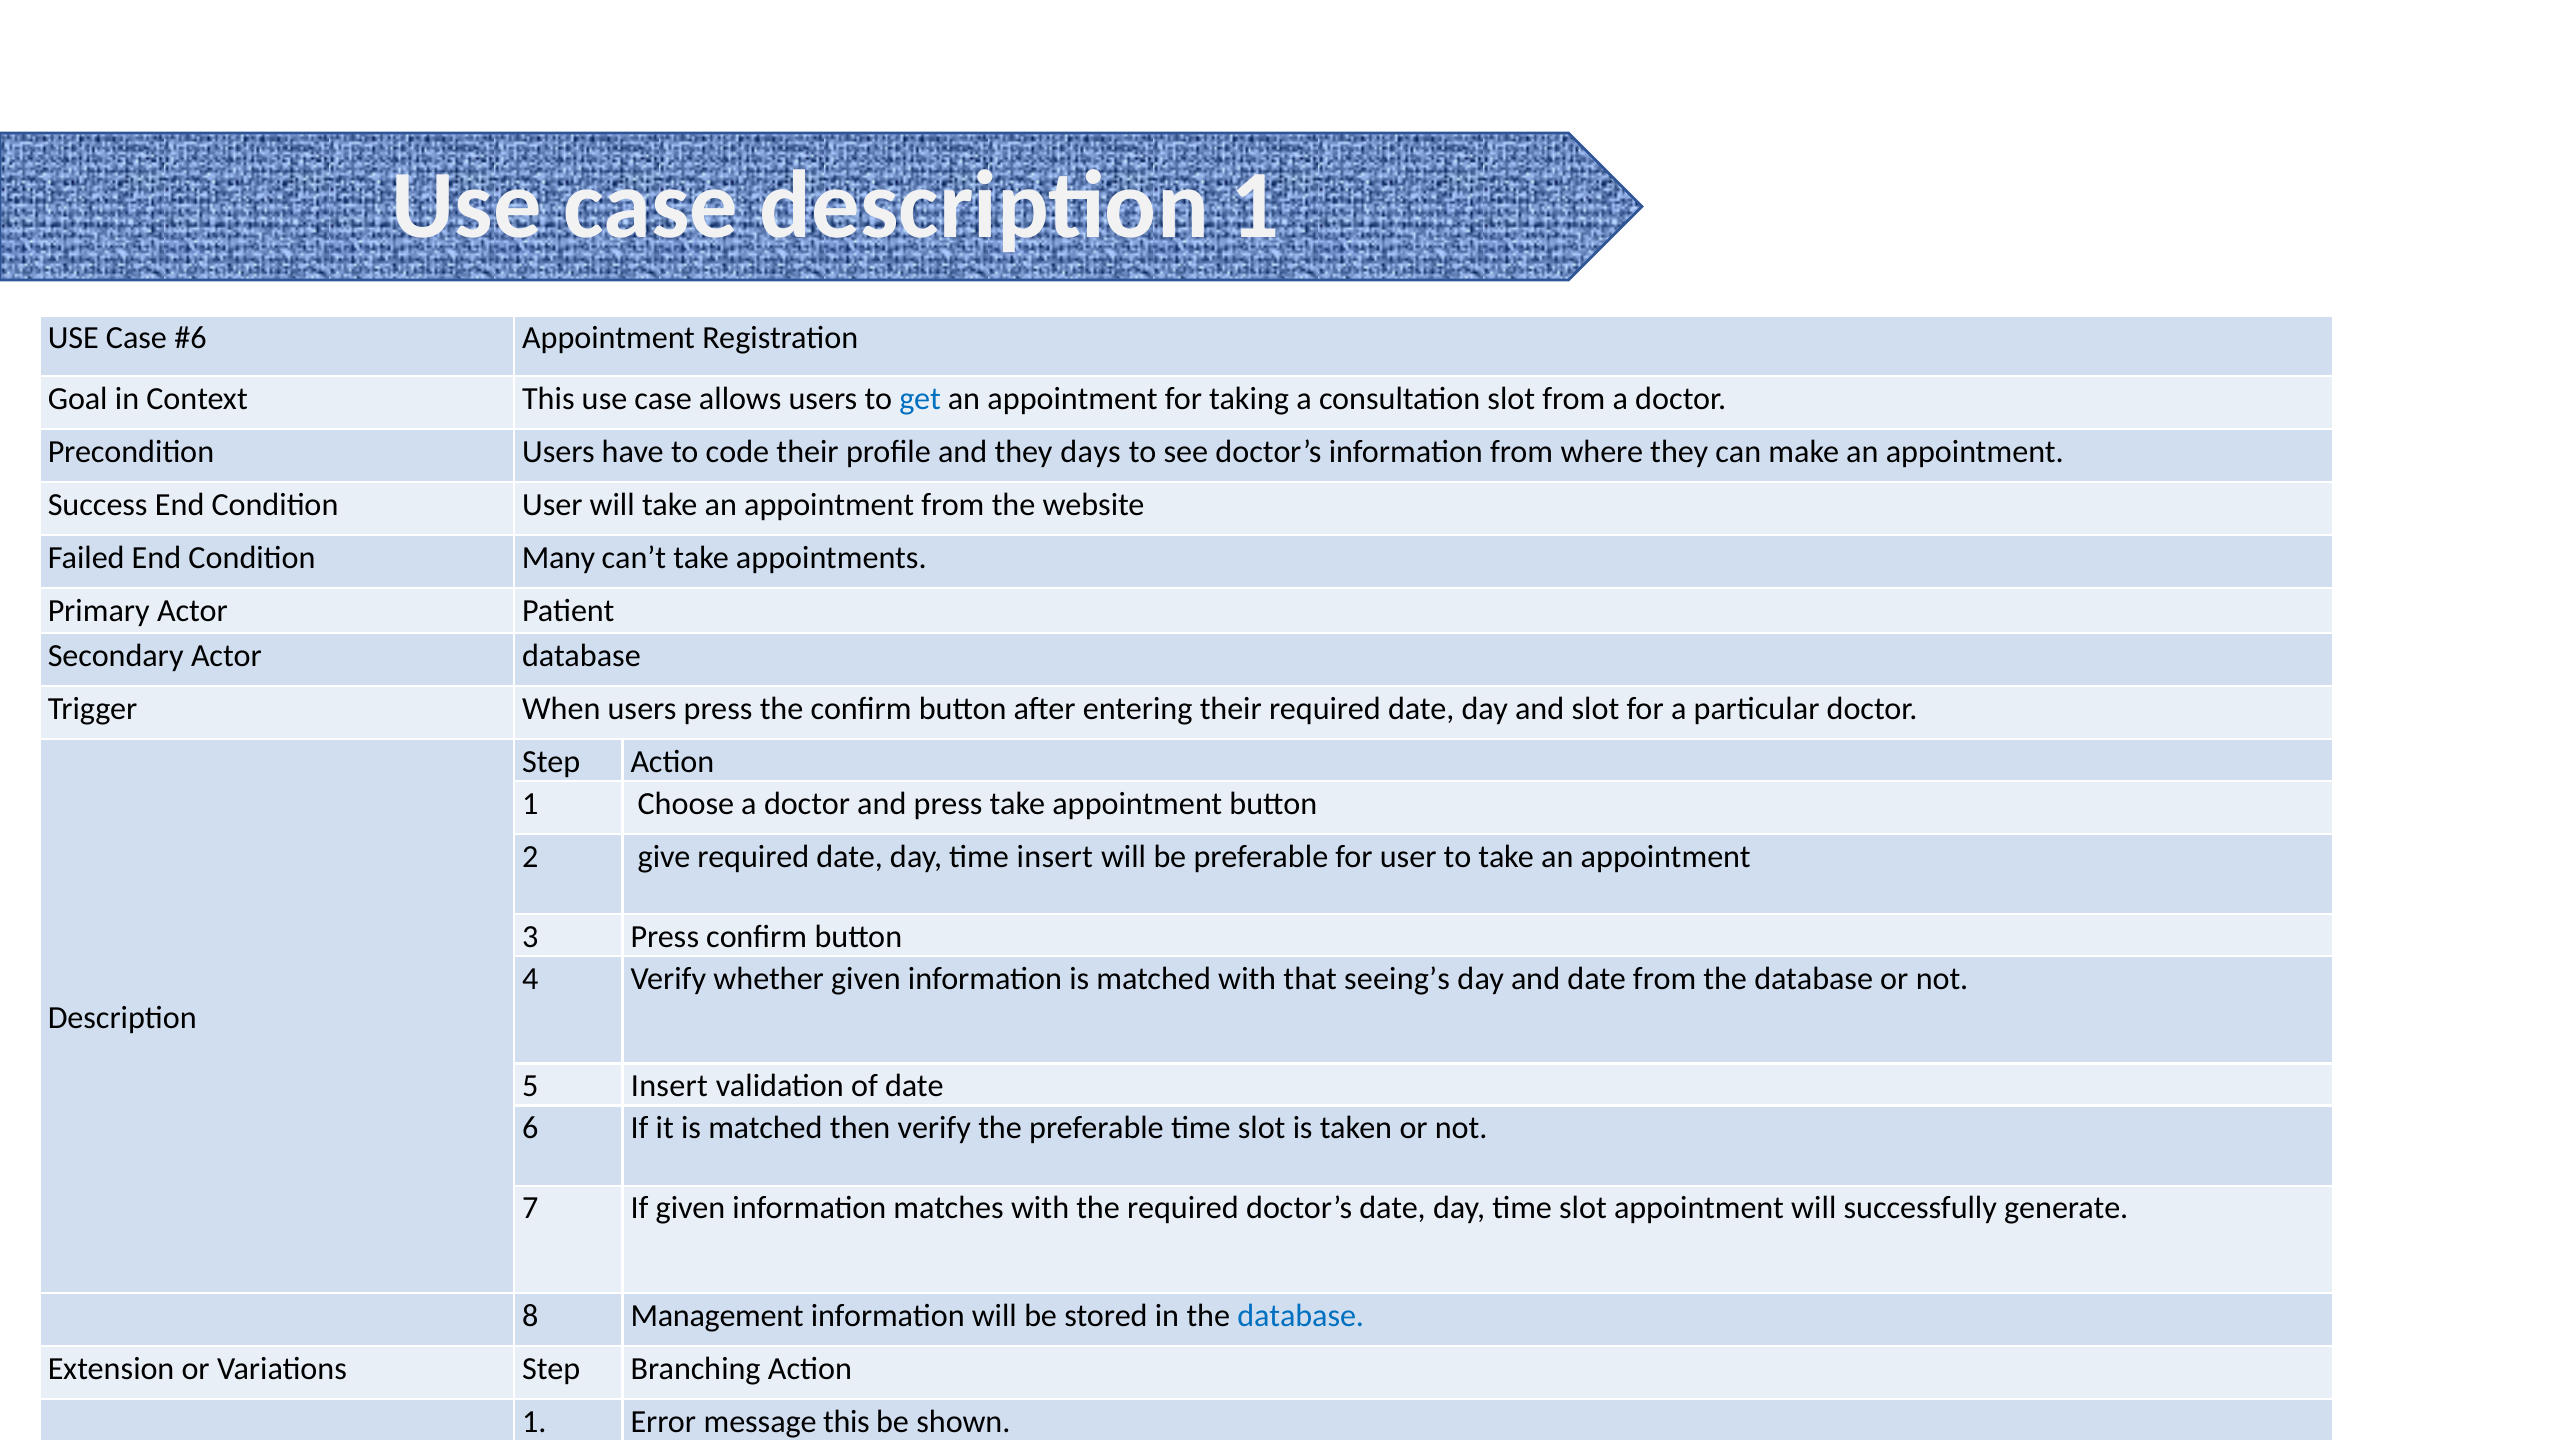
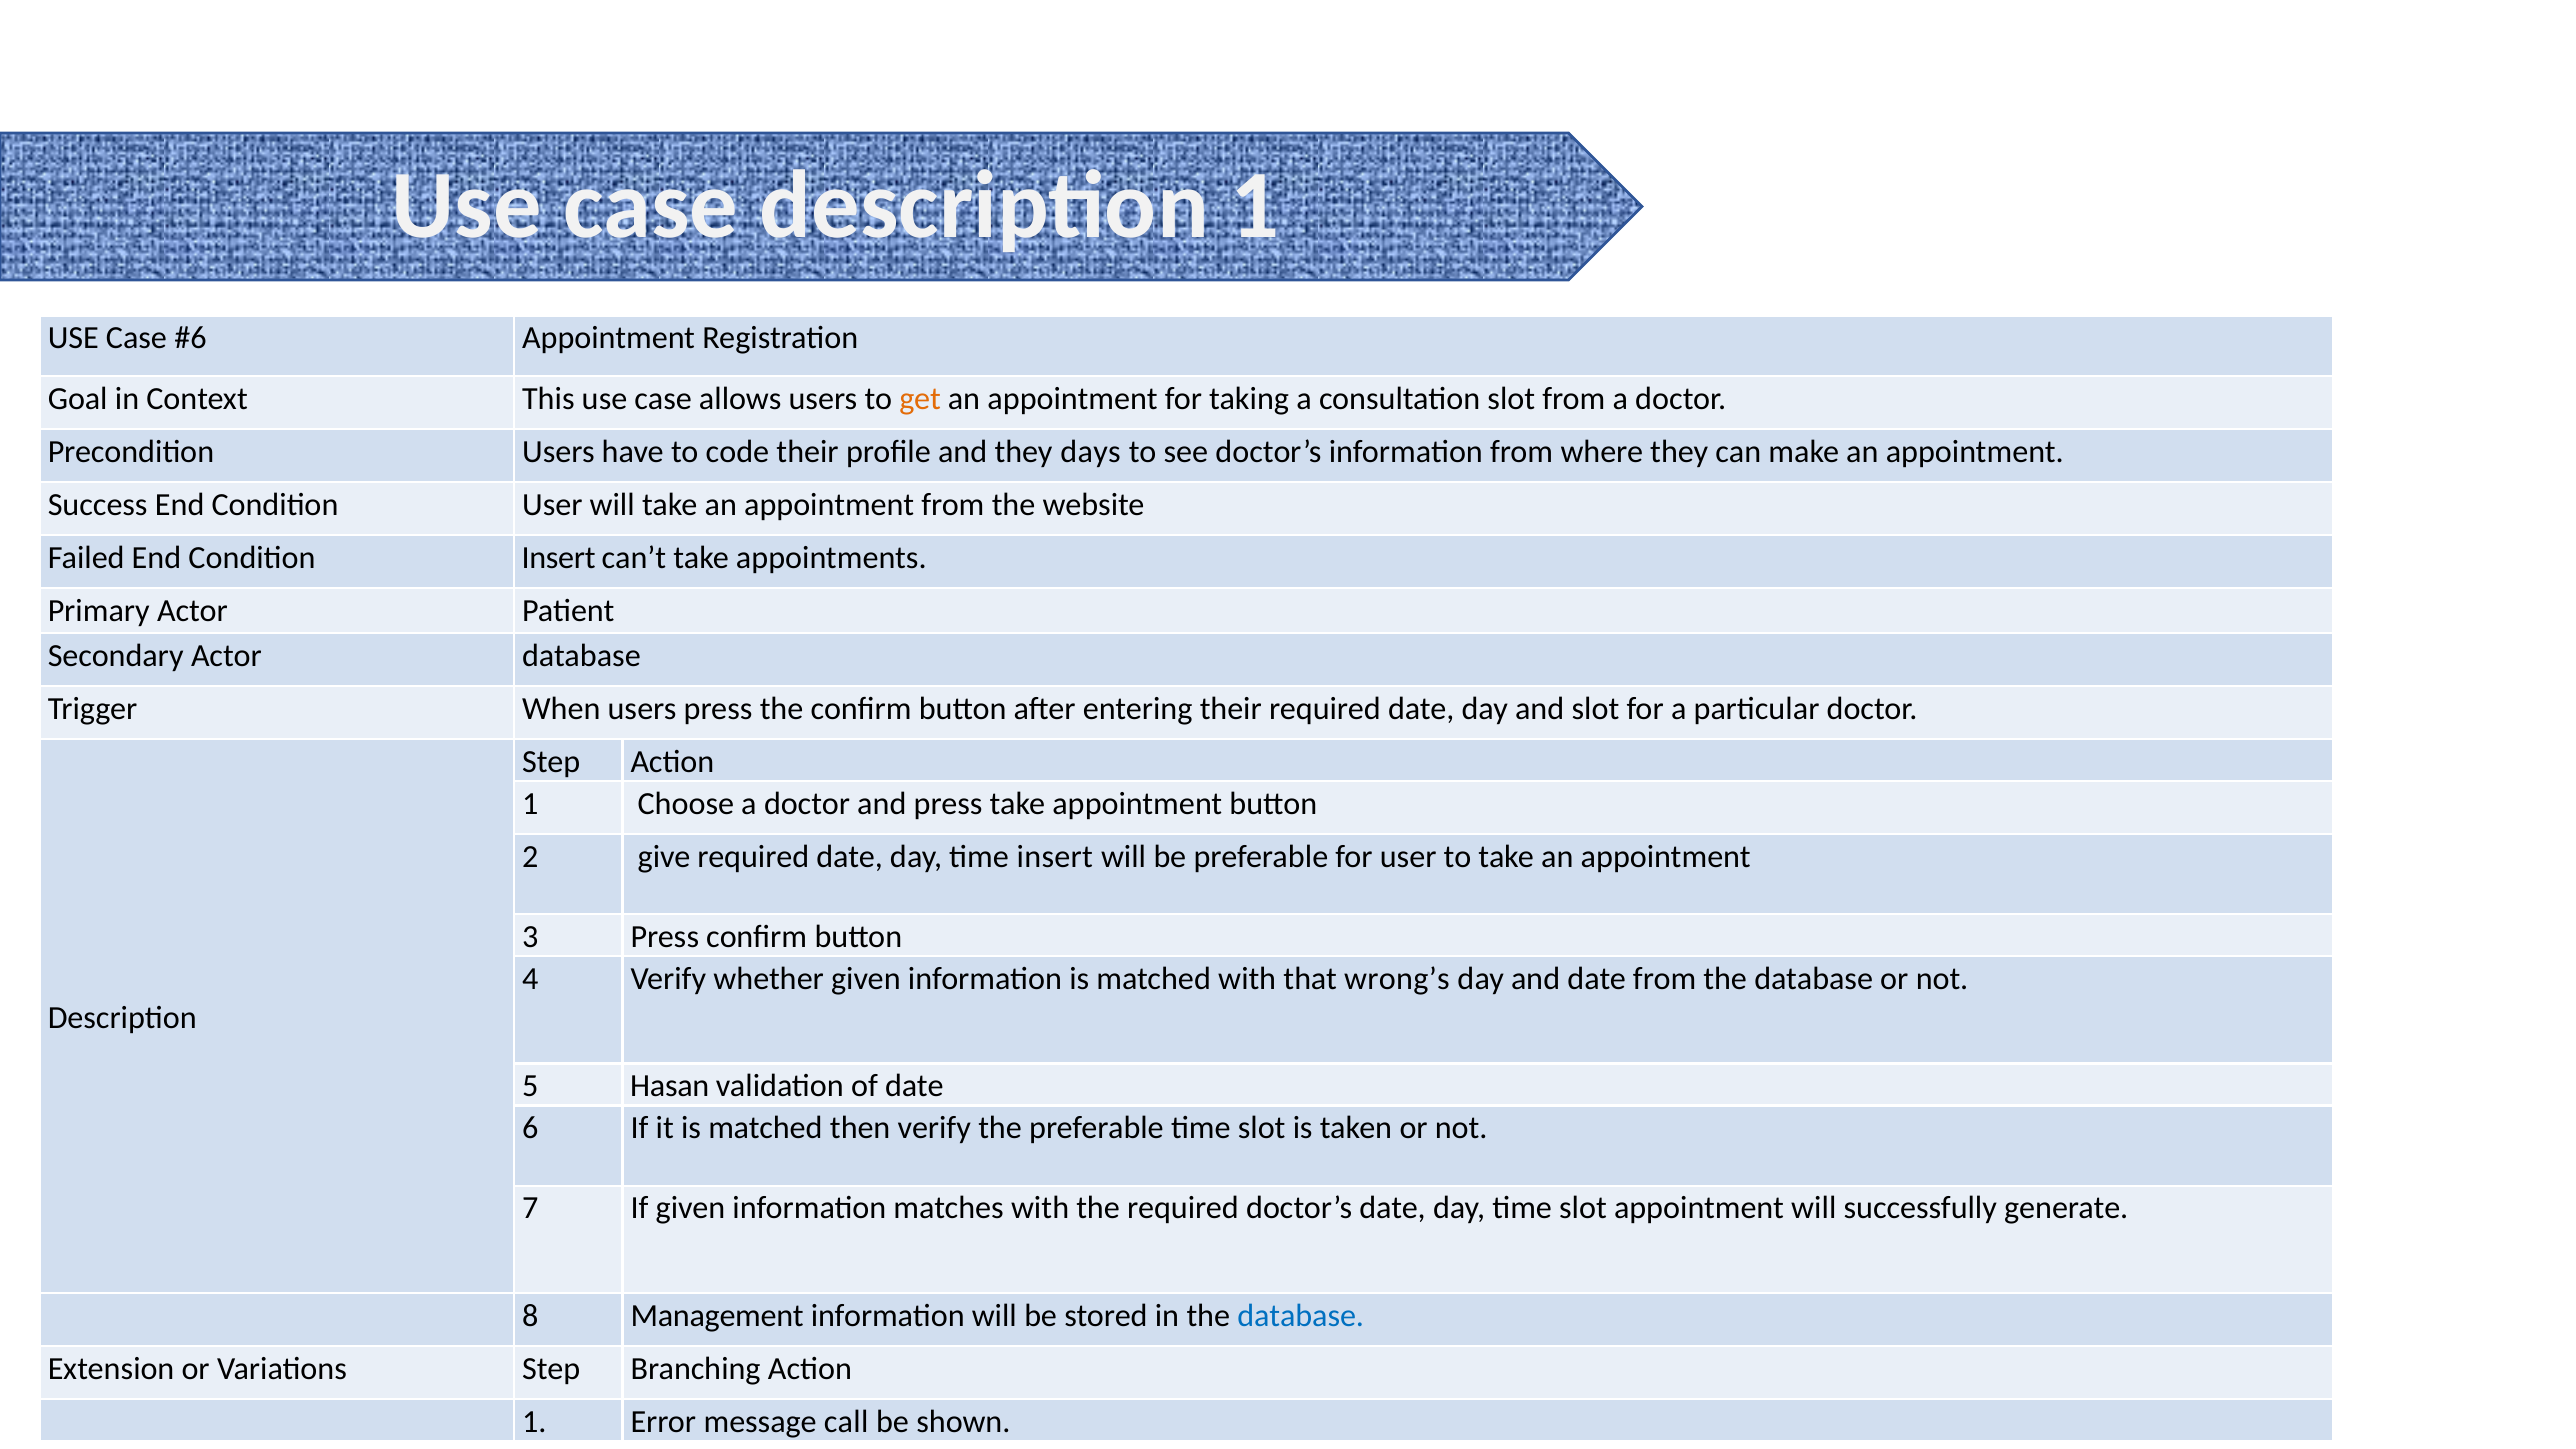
get colour: blue -> orange (920, 399)
Condition Many: Many -> Insert (559, 558)
seeing’s: seeing’s -> wrong’s (1397, 979)
5 Insert: Insert -> Hasan (670, 1086)
message this: this -> call (846, 1421)
